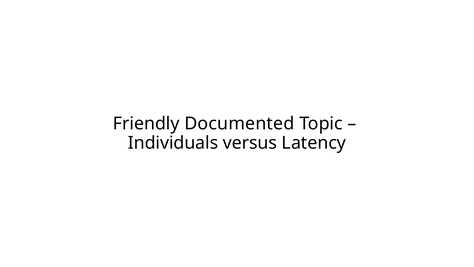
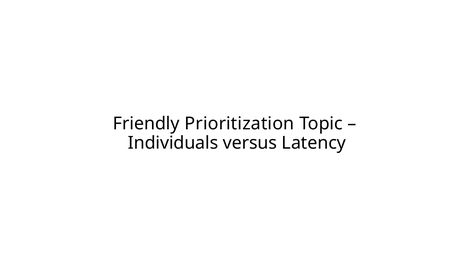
Documented: Documented -> Prioritization (239, 124)
